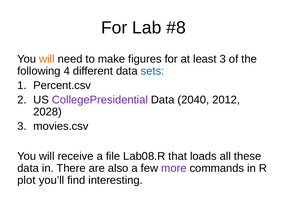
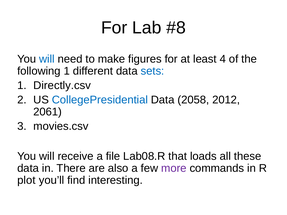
will colour: orange -> blue (47, 59)
least 3: 3 -> 4 (223, 59)
following 4: 4 -> 1 (67, 71)
Percent.csv: Percent.csv -> Directly.csv (62, 86)
CollegePresidential colour: purple -> blue (100, 100)
2040: 2040 -> 2058 (193, 100)
2028: 2028 -> 2061 (48, 112)
